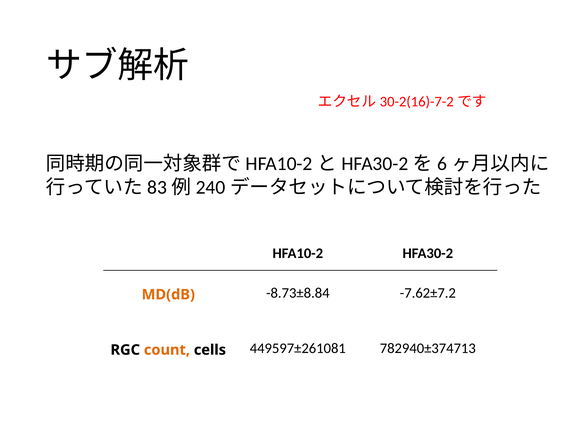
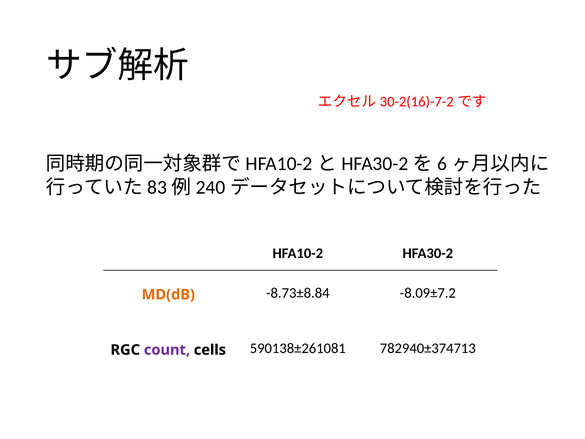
-7.62±7.2: -7.62±7.2 -> -8.09±7.2 (428, 293)
count colour: orange -> purple (167, 350)
449597±261081: 449597±261081 -> 590138±261081 (298, 348)
